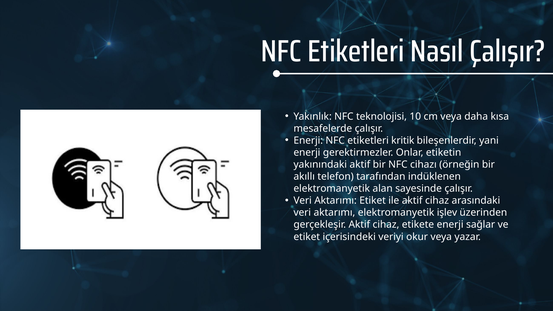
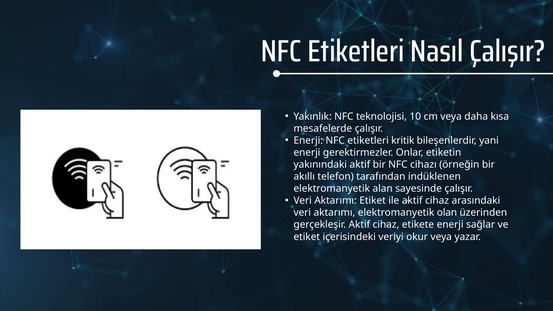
işlev: işlev -> olan (447, 213)
